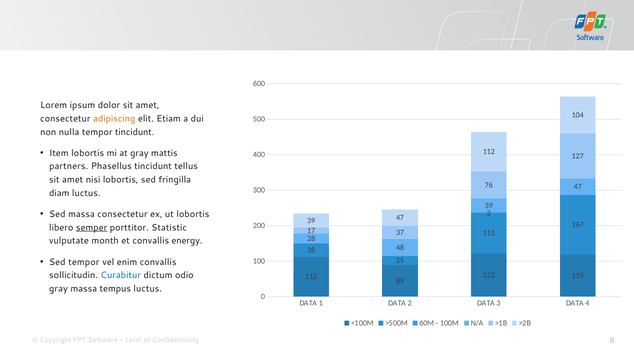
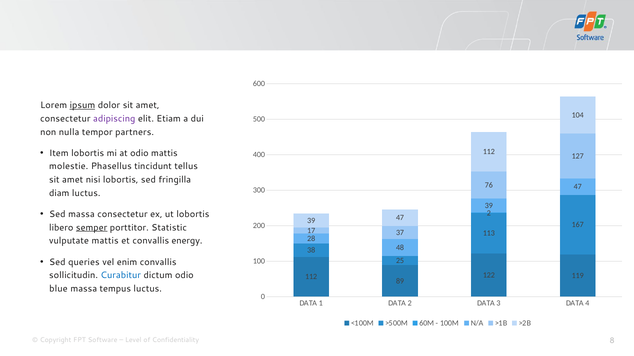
ipsum underline: none -> present (82, 106)
adipiscing colour: orange -> purple (114, 119)
tempor tincidunt: tincidunt -> partners (135, 132)
at gray: gray -> odio (139, 153)
partners: partners -> molestie (69, 167)
vulputate month: month -> mattis (105, 241)
Sed tempor: tempor -> queries (84, 262)
gray: gray -> blue (58, 289)
